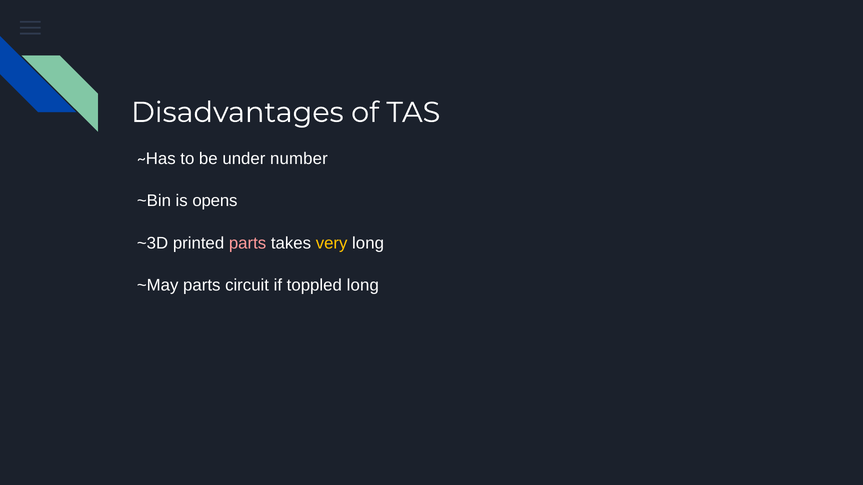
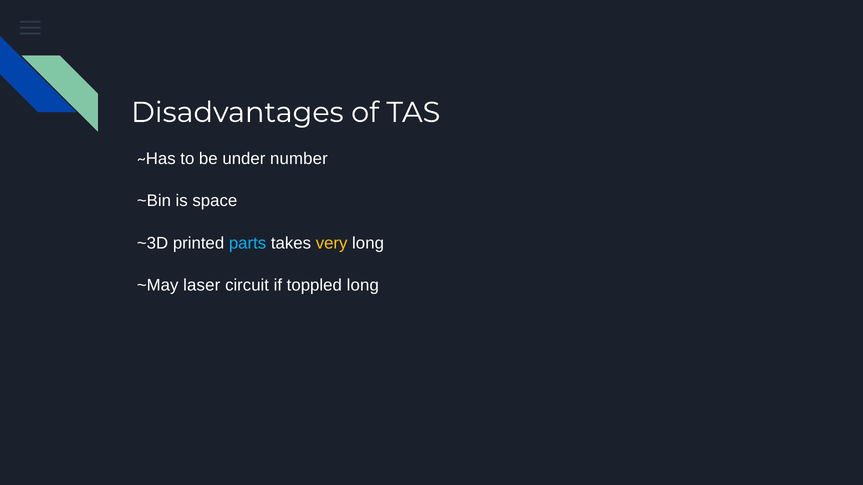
opens: opens -> space (215, 201)
parts colour: pink -> light blue (248, 243)
~May parts: parts -> laser (202, 286)
